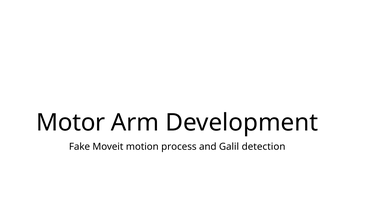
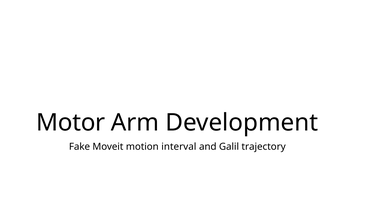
process: process -> interval (179, 147)
detection: detection -> trajectory (264, 147)
